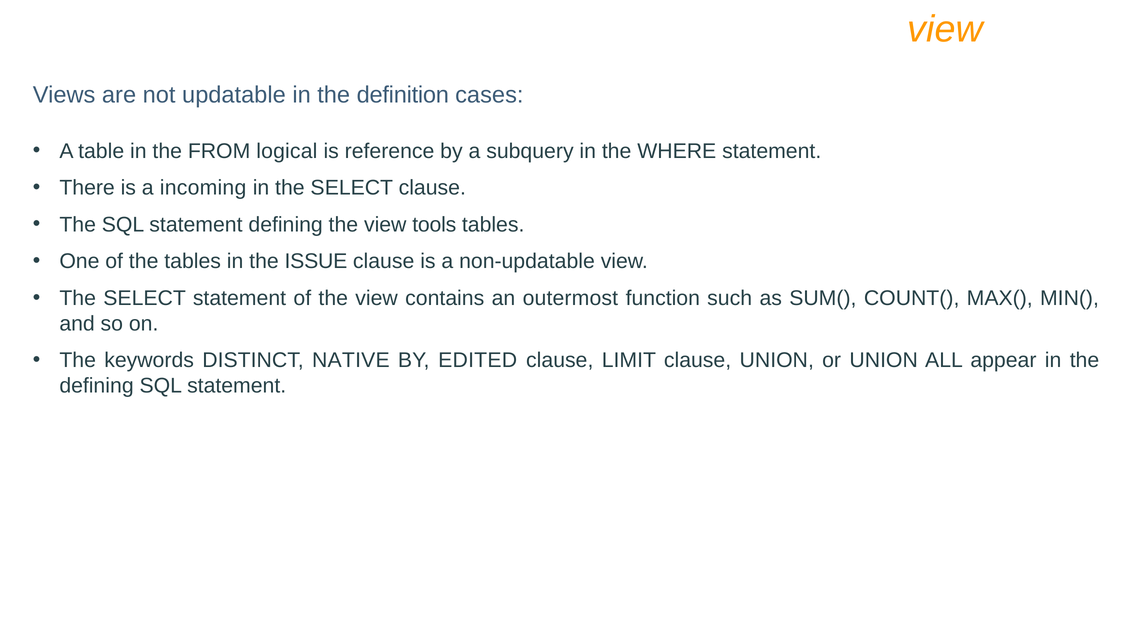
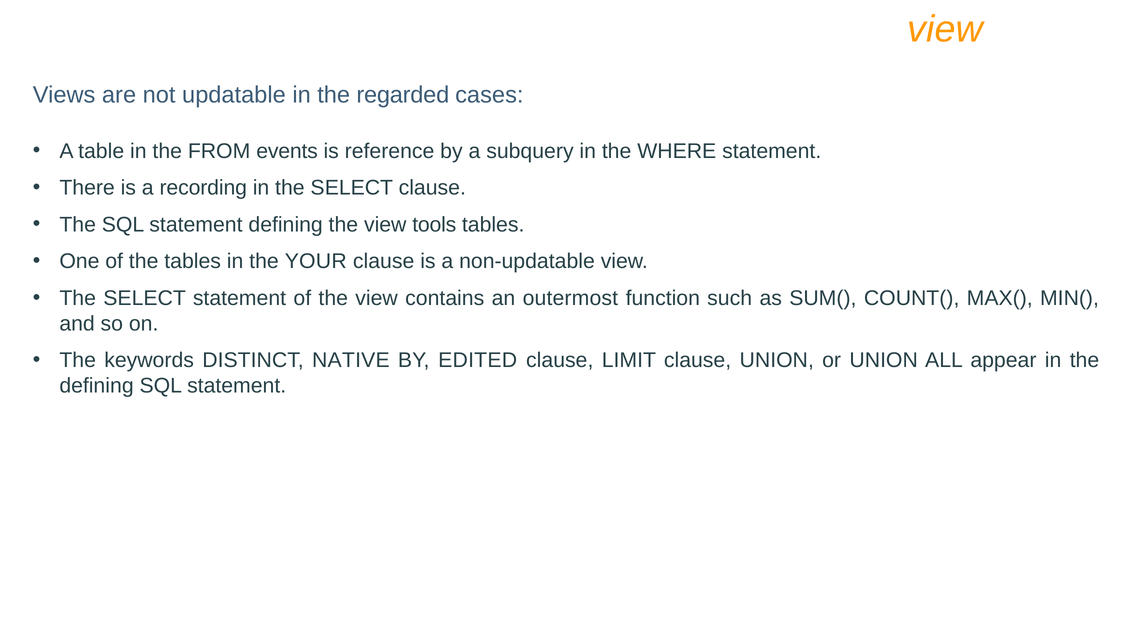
definition: definition -> regarded (403, 95)
logical: logical -> events (287, 151)
incoming: incoming -> recording (203, 188)
ISSUE: ISSUE -> YOUR (316, 261)
